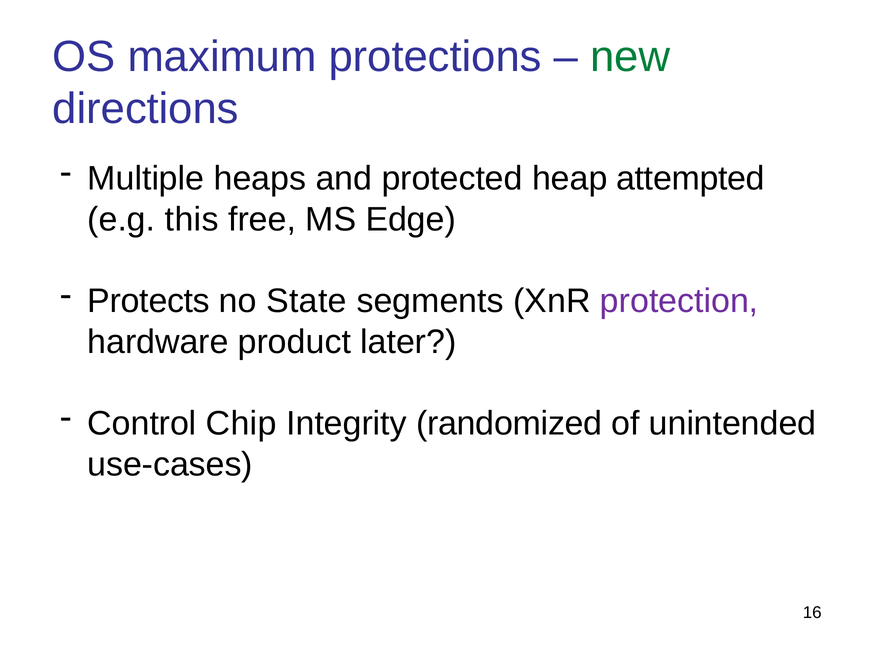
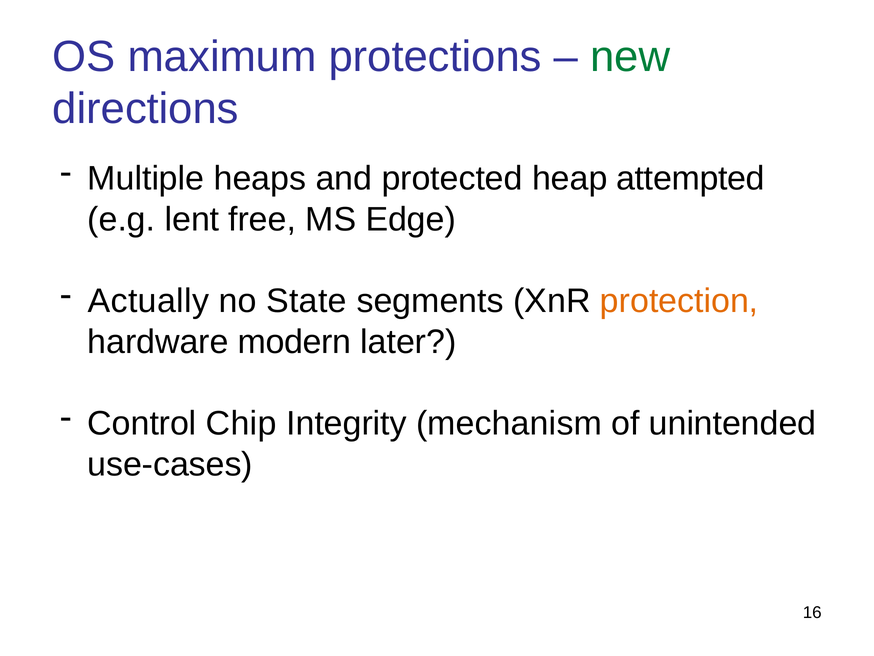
this: this -> lent (192, 219)
Protects: Protects -> Actually (148, 301)
protection colour: purple -> orange (679, 301)
product: product -> modern (295, 342)
randomized: randomized -> mechanism (509, 423)
